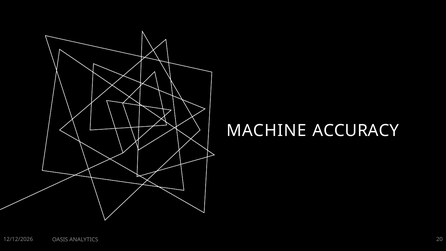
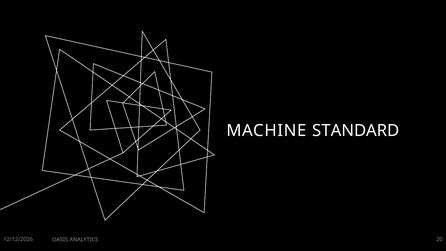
ACCURACY: ACCURACY -> STANDARD (356, 131)
